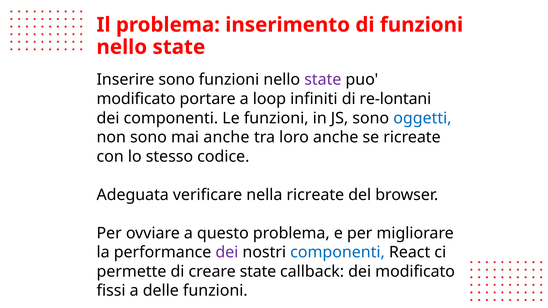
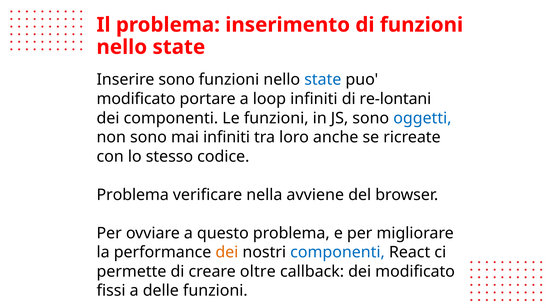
state colour: purple -> blue (323, 80)
mai anche: anche -> infiniti (227, 137)
Adeguata: Adeguata -> Problema (133, 195)
nella ricreate: ricreate -> avviene (315, 195)
dei colour: purple -> orange (227, 253)
creare state: state -> oltre (258, 272)
